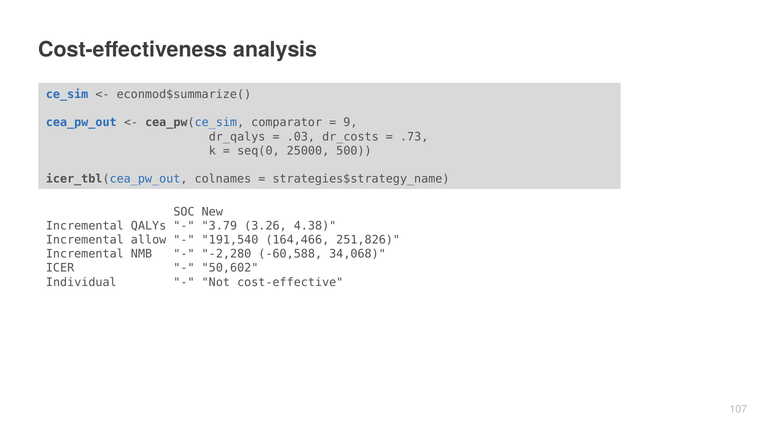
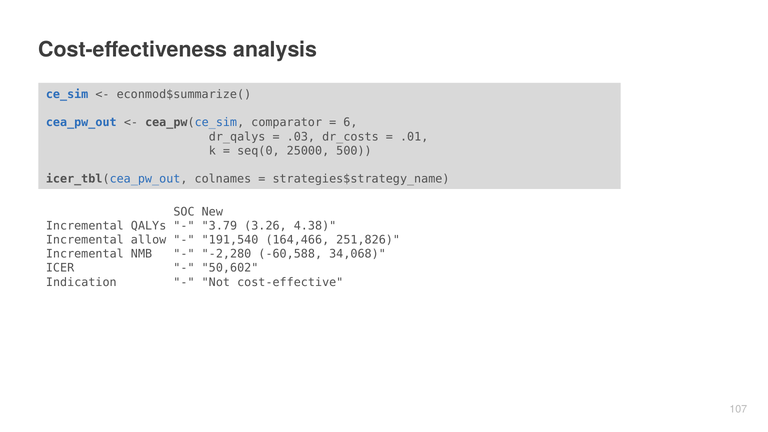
9: 9 -> 6 (350, 123)
.73: .73 -> .01 (414, 137)
Individual: Individual -> Indication (81, 282)
